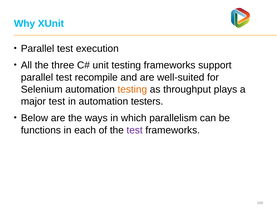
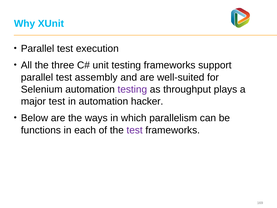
recompile: recompile -> assembly (96, 77)
testing colour: orange -> purple (132, 89)
testers: testers -> hacker (147, 101)
